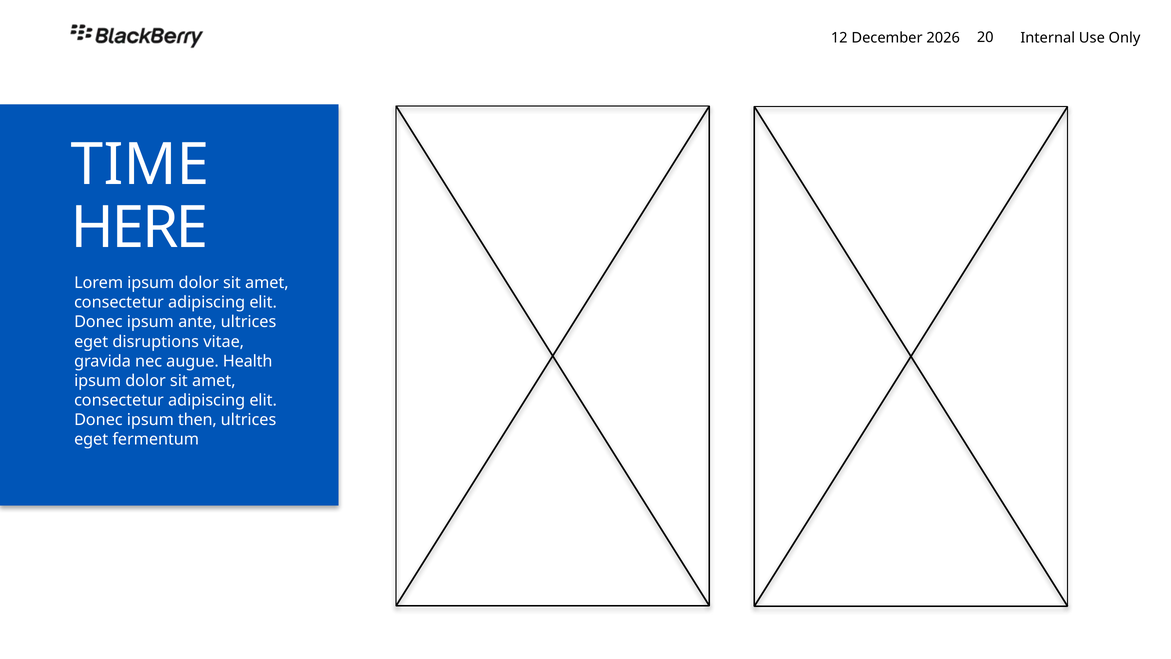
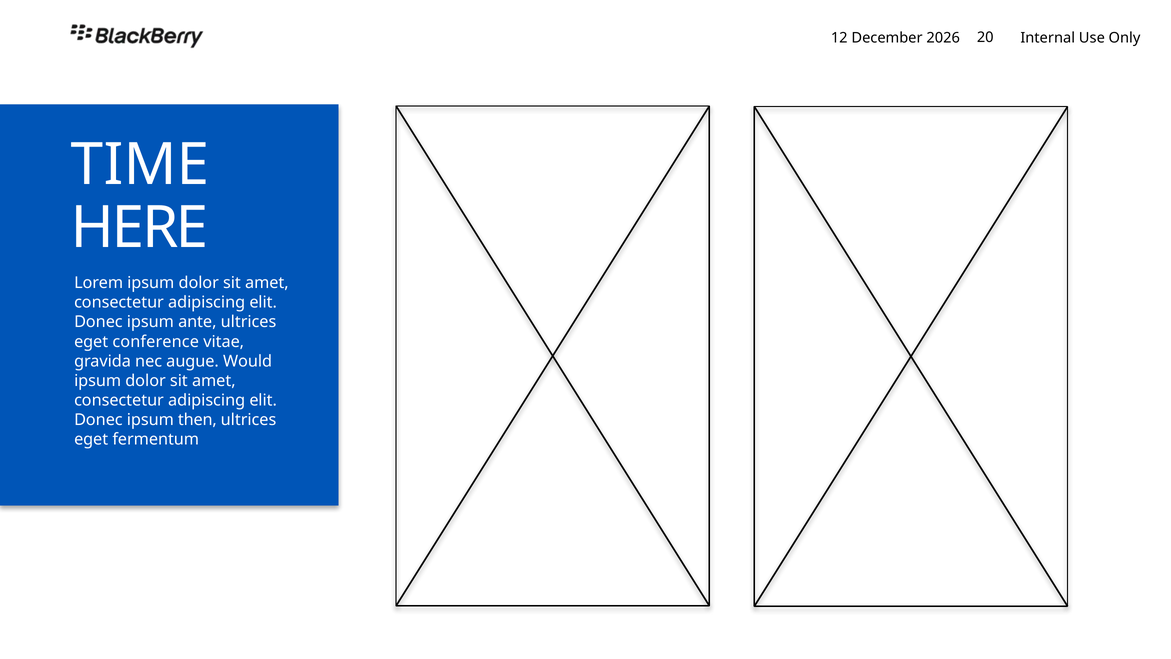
disruptions: disruptions -> conference (156, 342)
Health: Health -> Would (248, 361)
